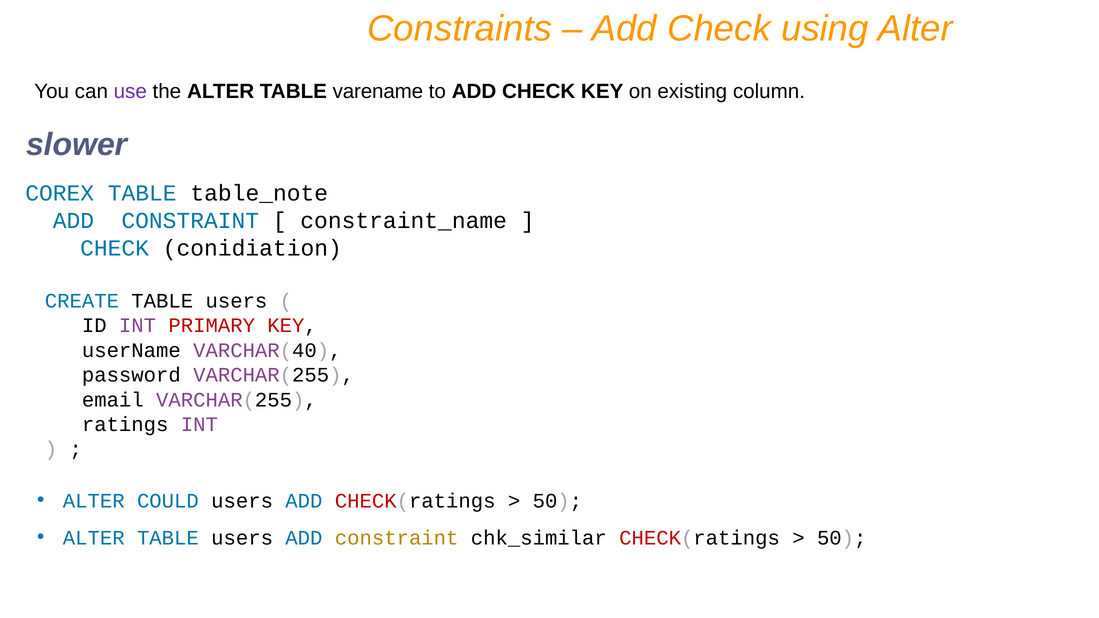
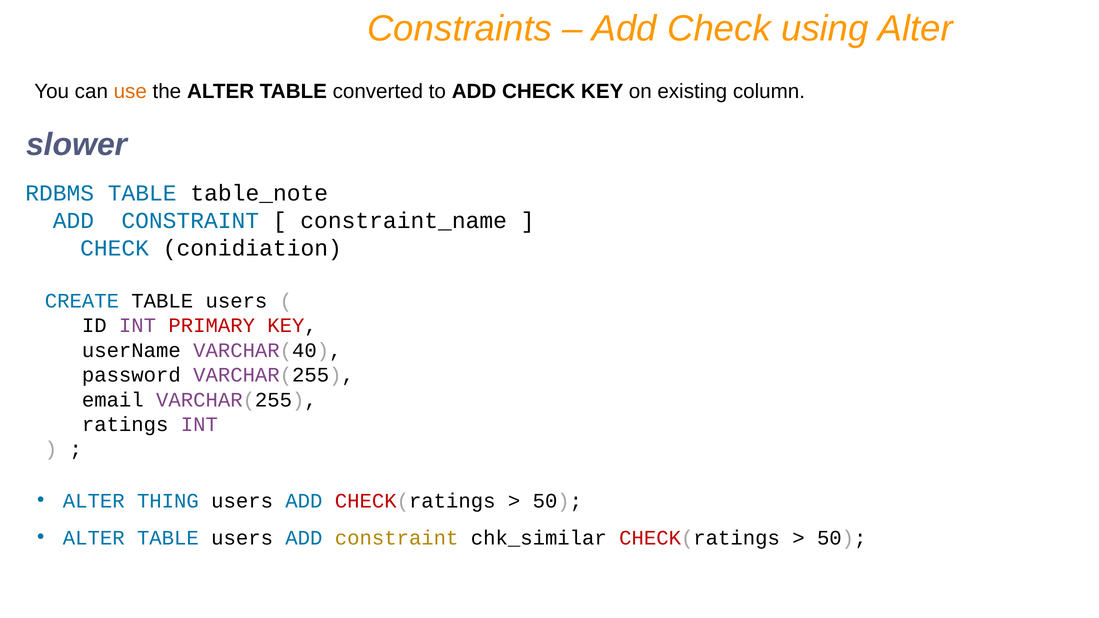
use colour: purple -> orange (130, 92)
varename: varename -> converted (378, 92)
COREX: COREX -> RDBMS (60, 193)
COULD: COULD -> THING (168, 501)
